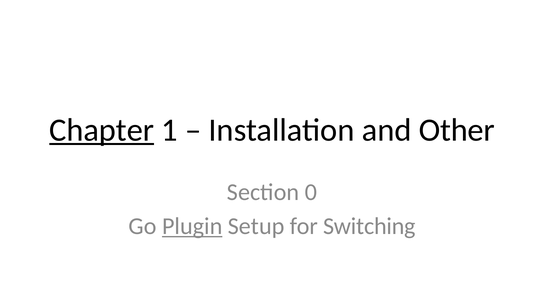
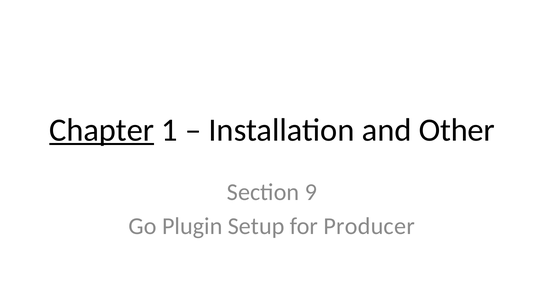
0: 0 -> 9 (311, 192)
Plugin underline: present -> none (192, 226)
Switching: Switching -> Producer (369, 226)
